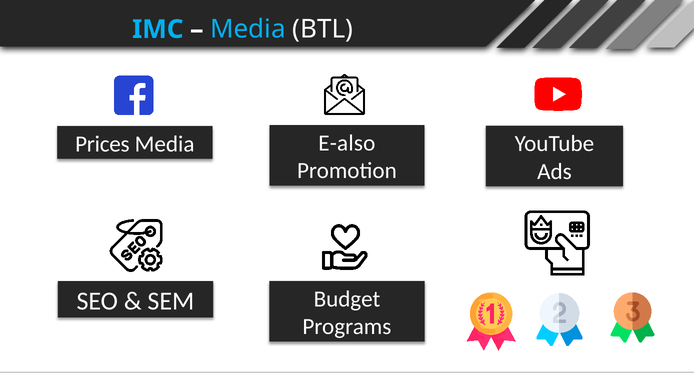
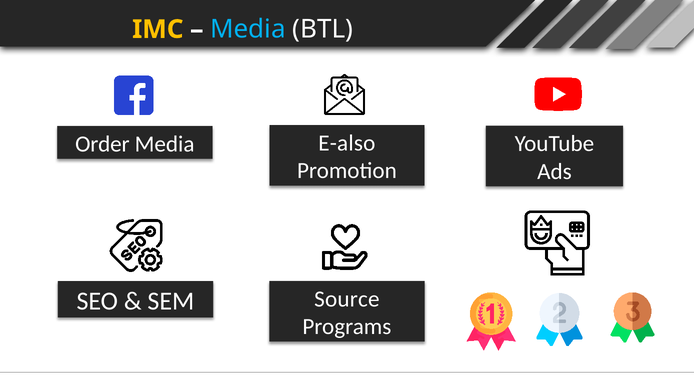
IMC colour: light blue -> yellow (158, 29)
Prices: Prices -> Order (102, 144)
Budget: Budget -> Source (347, 299)
